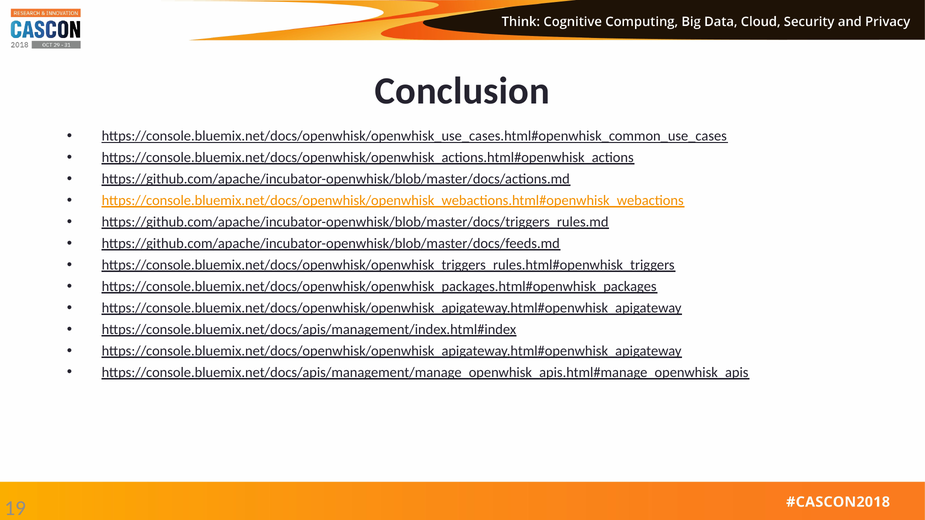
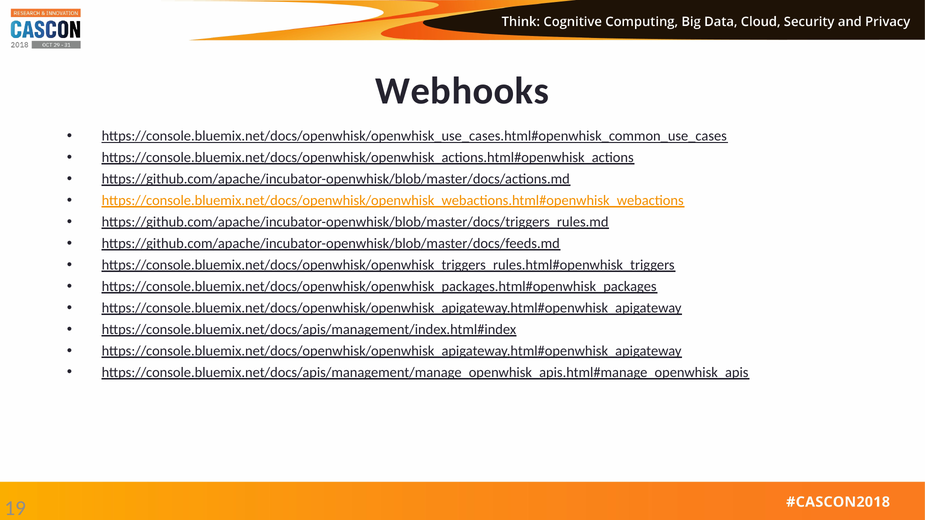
Conclusion: Conclusion -> Webhooks (462, 91)
